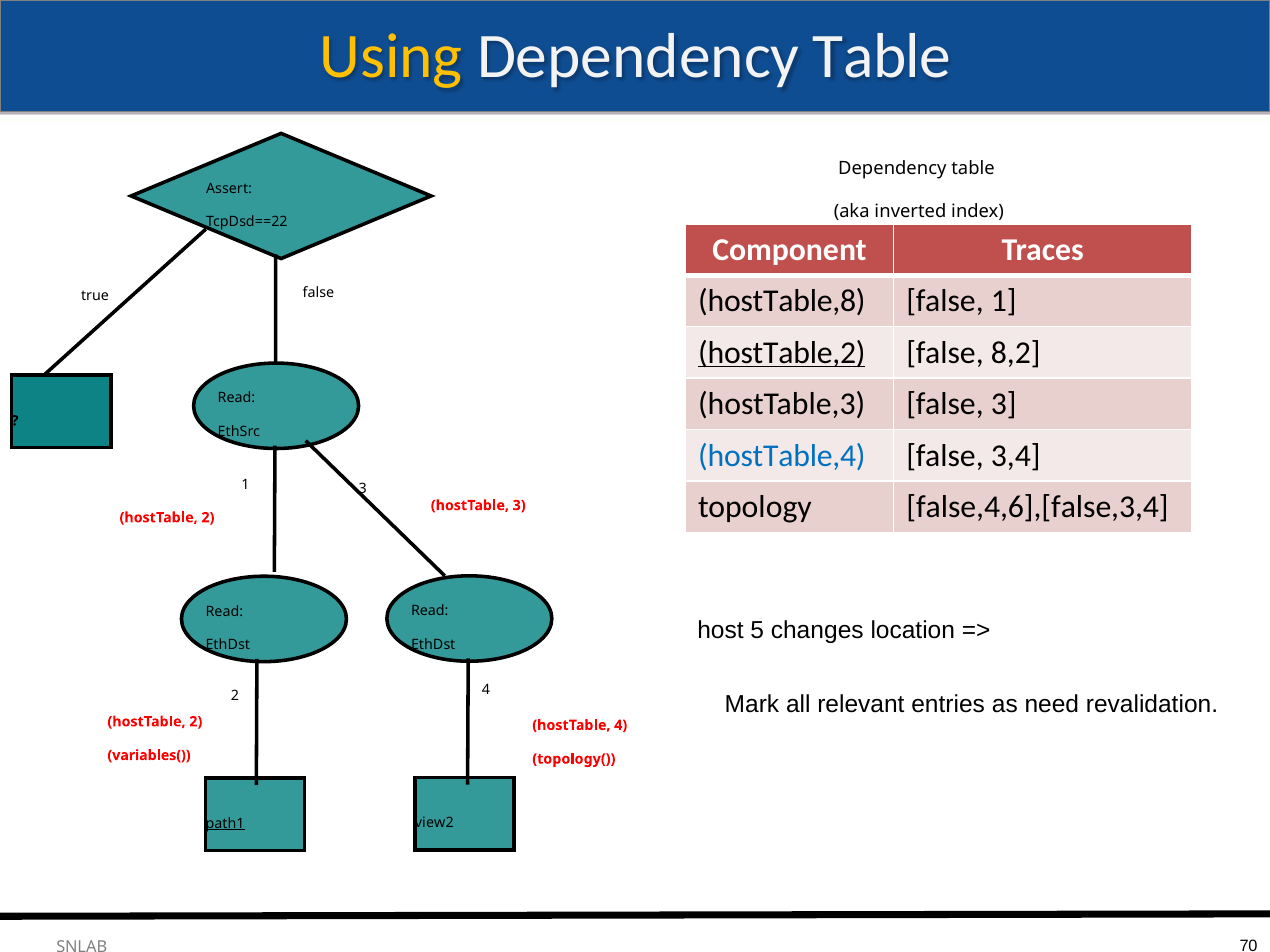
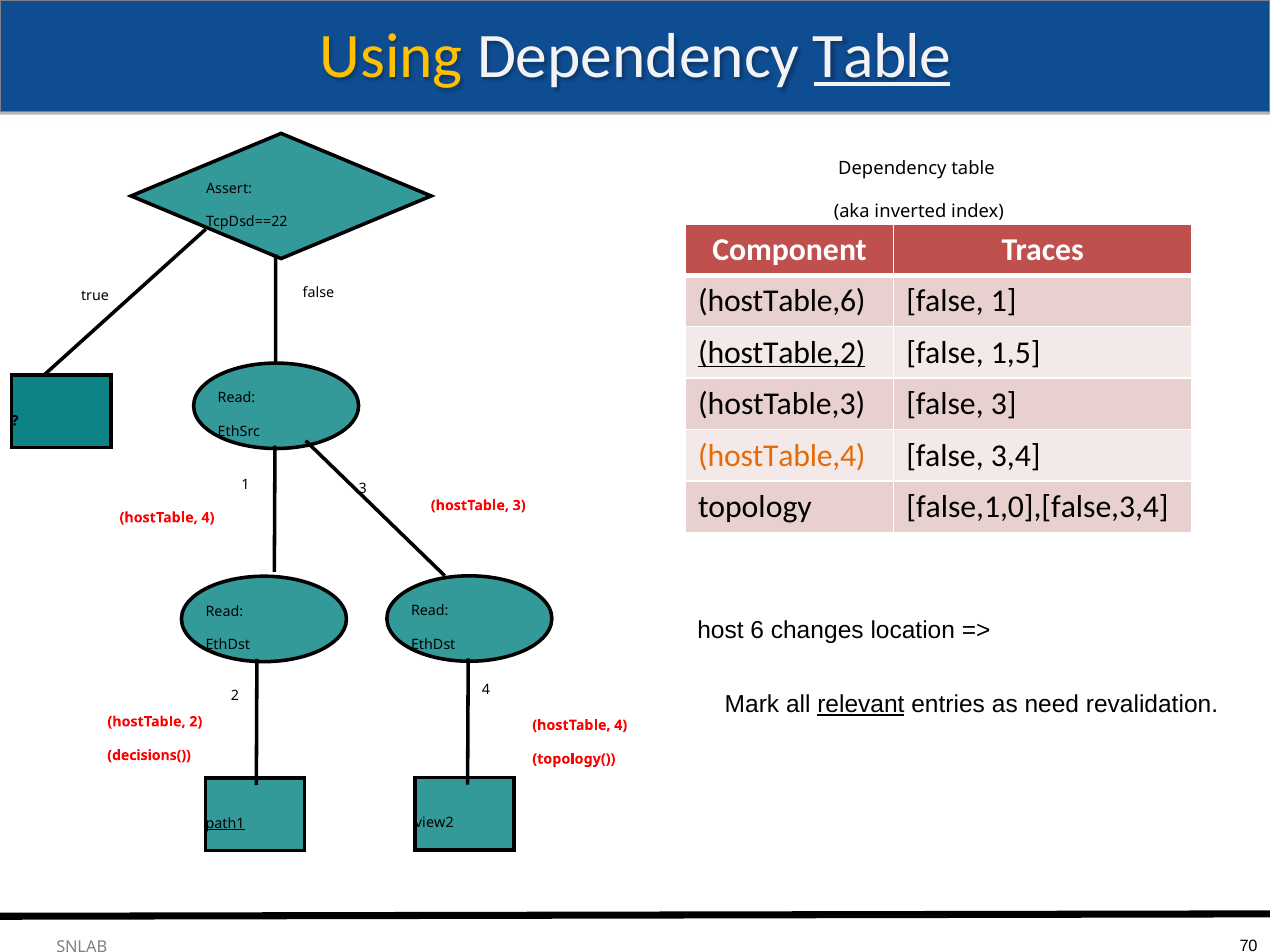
Table underline: none -> present (882, 57)
hostTable,8: hostTable,8 -> hostTable,6 (782, 302)
8,2: 8,2 -> 1,5 (1016, 353)
hostTable,4 colour: blue -> orange (782, 456)
false,4,6],[false,3,4: false,4,6],[false,3,4 -> false,1,0],[false,3,4 (1038, 508)
2: 2 -> 4 (208, 518)
5: 5 -> 6 (757, 631)
relevant underline: none -> present (861, 705)
variables(: variables( -> decisions( (149, 756)
